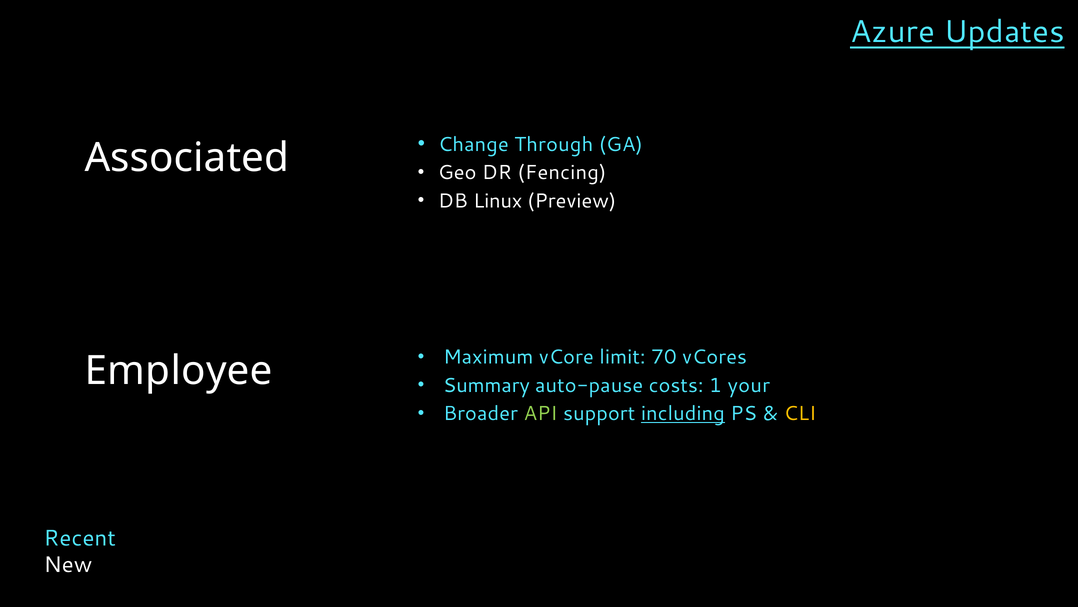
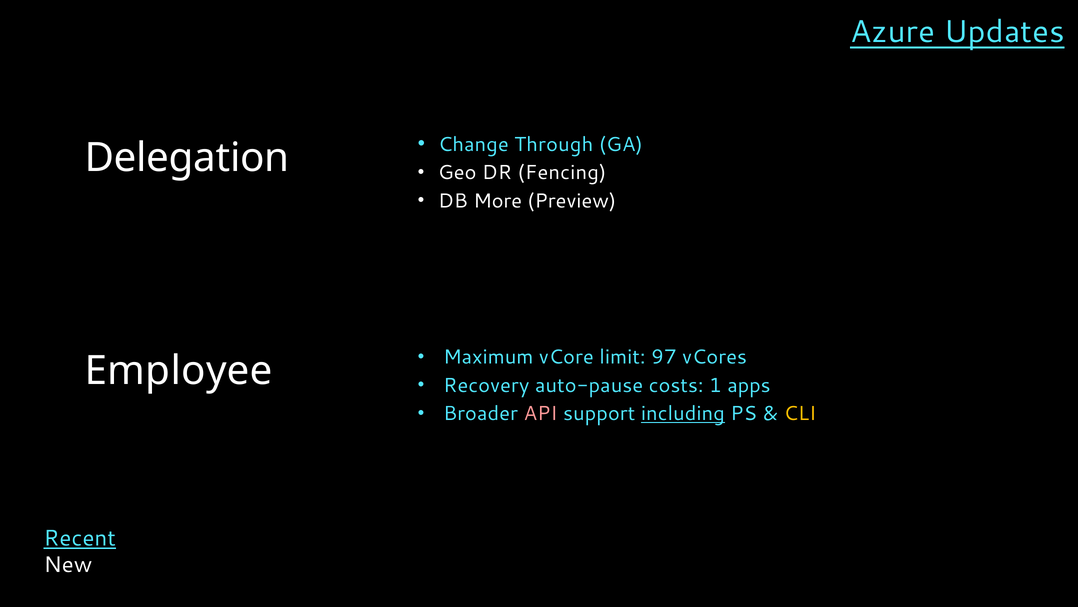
Associated: Associated -> Delegation (187, 158)
Linux: Linux -> More (498, 201)
70: 70 -> 97 (664, 357)
Summary: Summary -> Recovery (486, 385)
your: your -> apps (749, 385)
API colour: light green -> pink (541, 413)
Recent underline: none -> present (80, 538)
